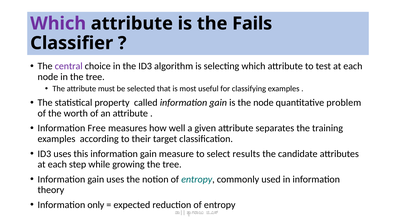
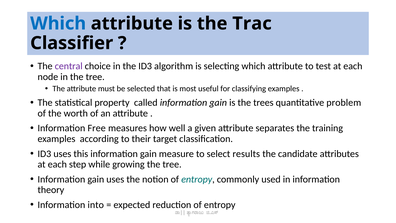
Which colour: purple -> blue (58, 23)
Fails: Fails -> Trac (252, 23)
the node: node -> trees (263, 103)
only: only -> into (96, 205)
